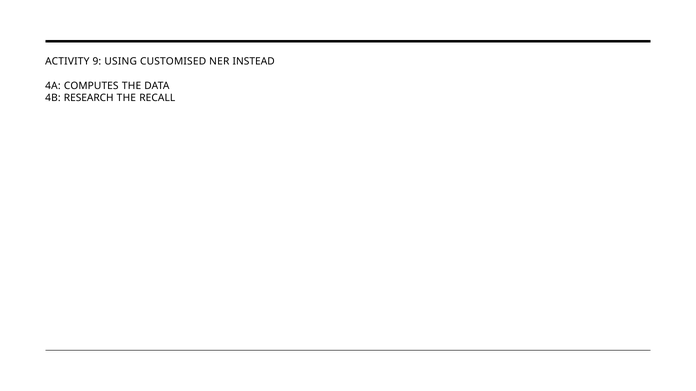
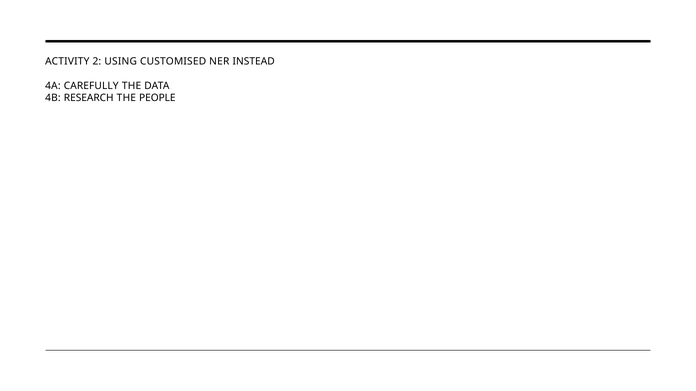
9: 9 -> 2 (97, 62)
COMPUTES: COMPUTES -> CAREFULLY (91, 86)
RECALL: RECALL -> PEOPLE (157, 98)
